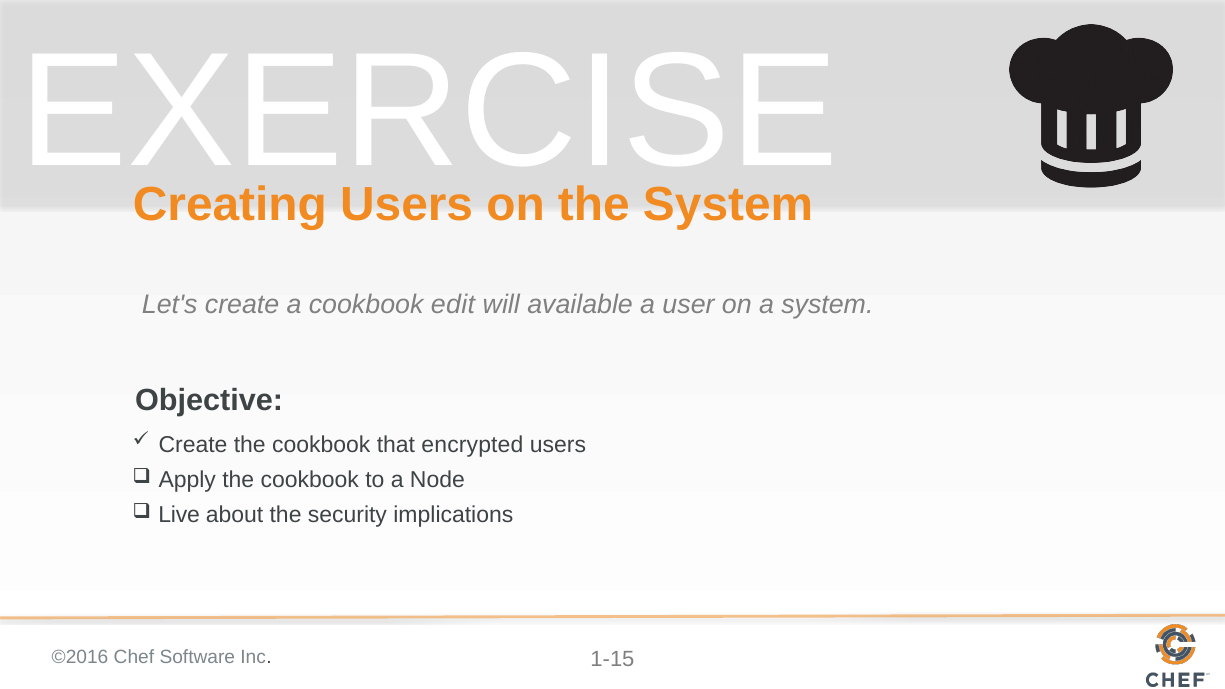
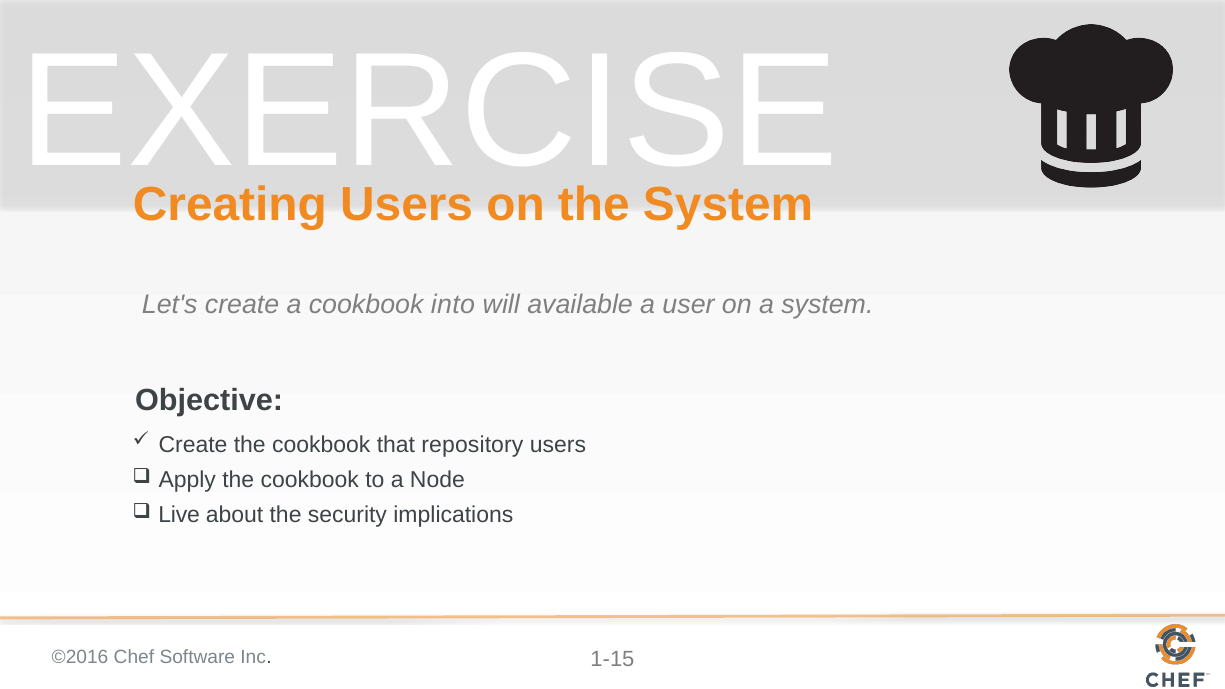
edit: edit -> into (453, 305)
encrypted: encrypted -> repository (472, 445)
